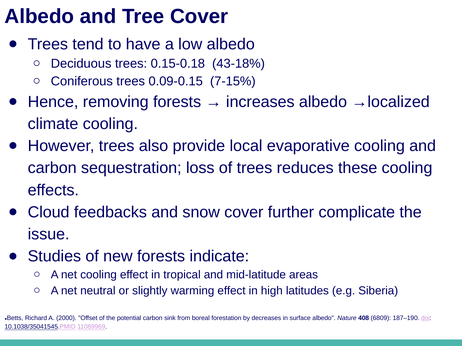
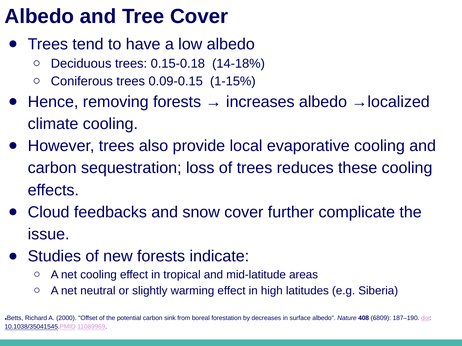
43-18%: 43-18% -> 14-18% (239, 64)
7-15%: 7-15% -> 1-15% (233, 81)
